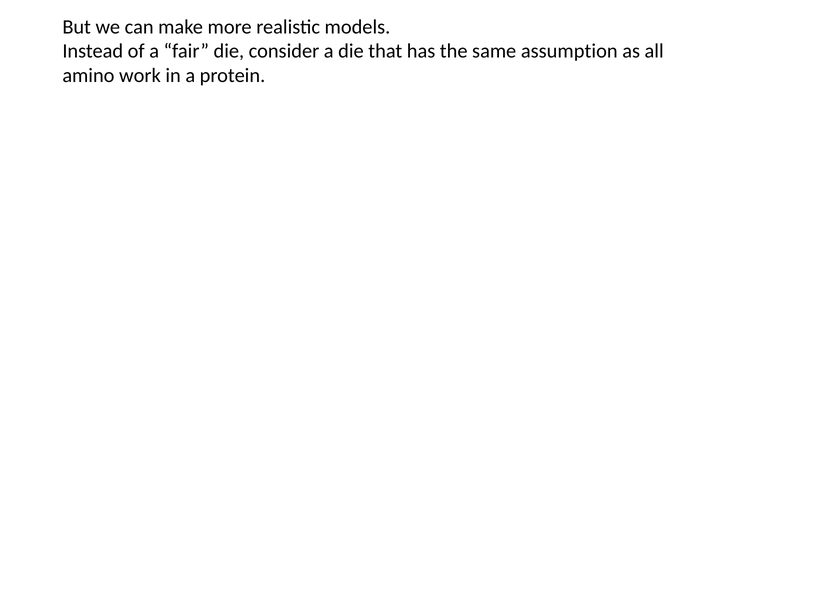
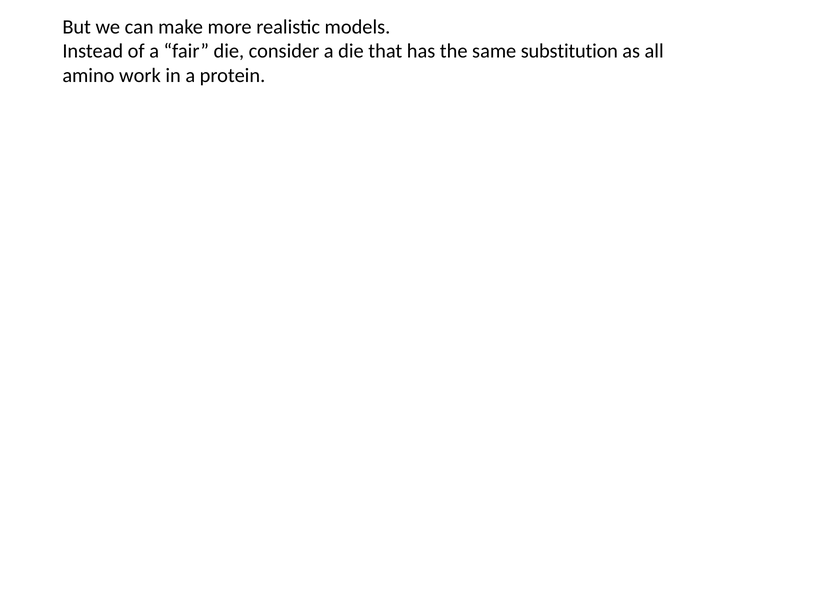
assumption: assumption -> substitution (569, 51)
